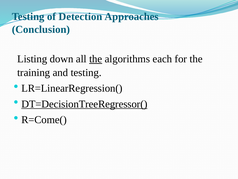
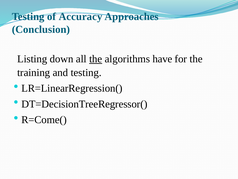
Detection: Detection -> Accuracy (80, 17)
each: each -> have (162, 59)
DT=DecisionTreeRegressor( underline: present -> none (84, 104)
